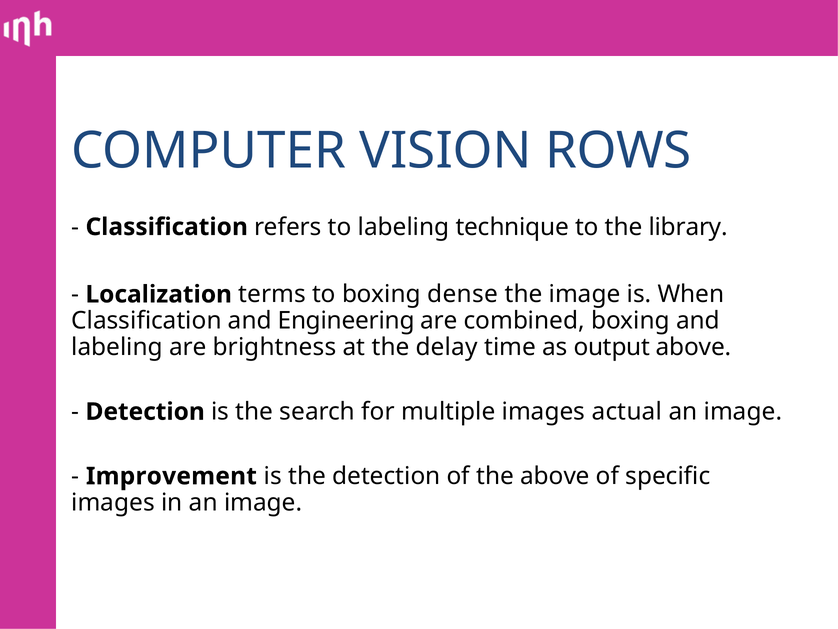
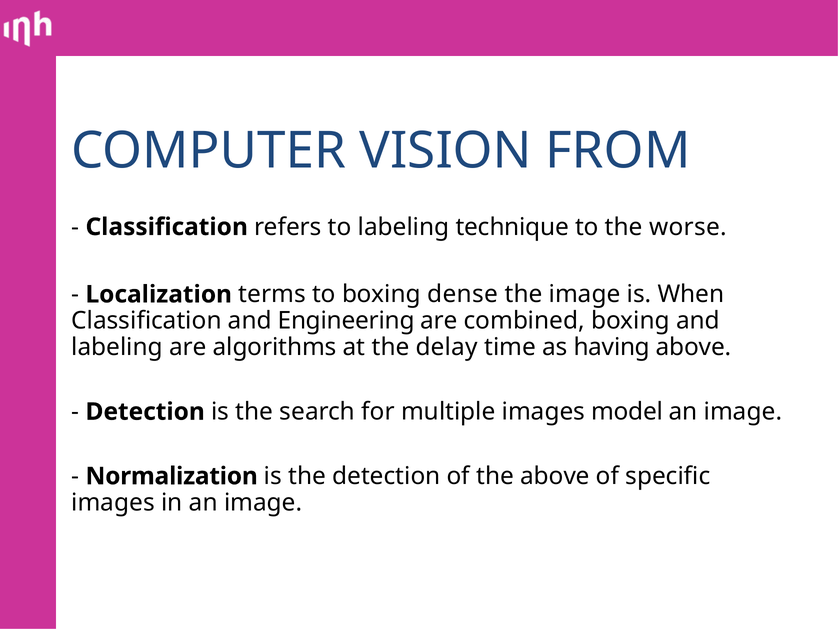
ROWS: ROWS -> FROM (618, 151)
library: library -> worse (688, 227)
brightness: brightness -> algorithms (275, 347)
output: output -> having (612, 347)
actual: actual -> model (627, 411)
Improvement: Improvement -> Normalization (172, 476)
